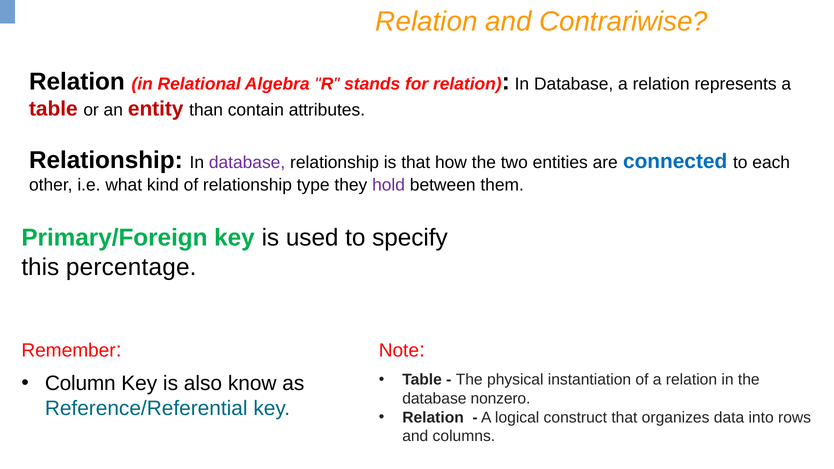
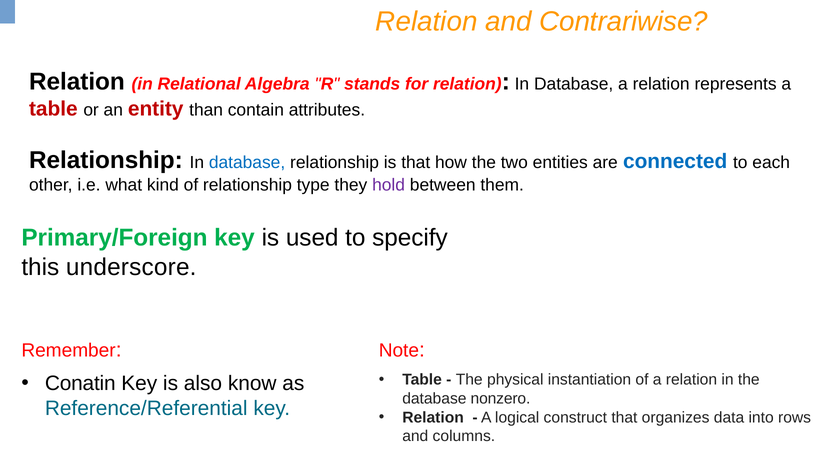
database colour: purple -> blue (247, 163)
percentage: percentage -> underscore (131, 267)
Column: Column -> Conatin (80, 383)
